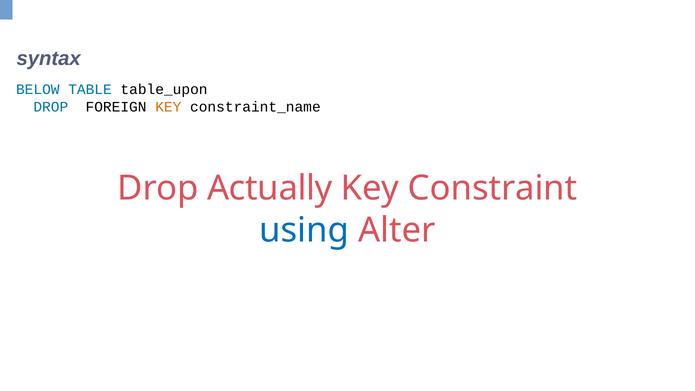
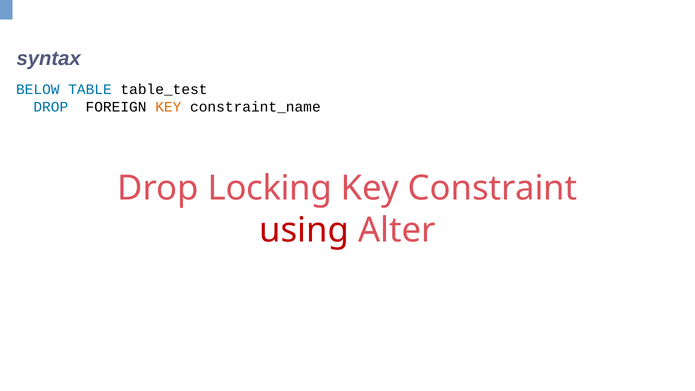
table_upon: table_upon -> table_test (164, 89)
Actually: Actually -> Locking (270, 188)
using colour: blue -> red (304, 230)
